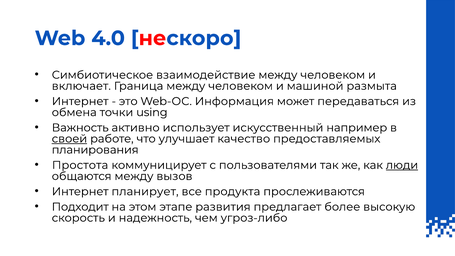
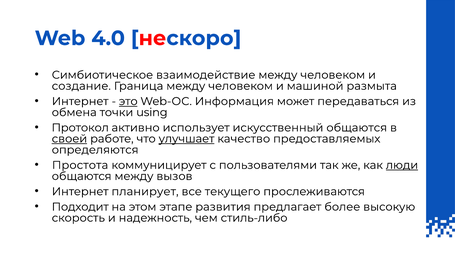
включает: включает -> создание (81, 86)
это underline: none -> present (128, 101)
Важность: Важность -> Протокол (80, 128)
искусственный например: например -> общаются (357, 128)
улучшает underline: none -> present (187, 139)
планирования: планирования -> определяются (95, 150)
продукта: продукта -> текущего (233, 191)
угроз-либо: угроз-либо -> стиль-либо (254, 218)
